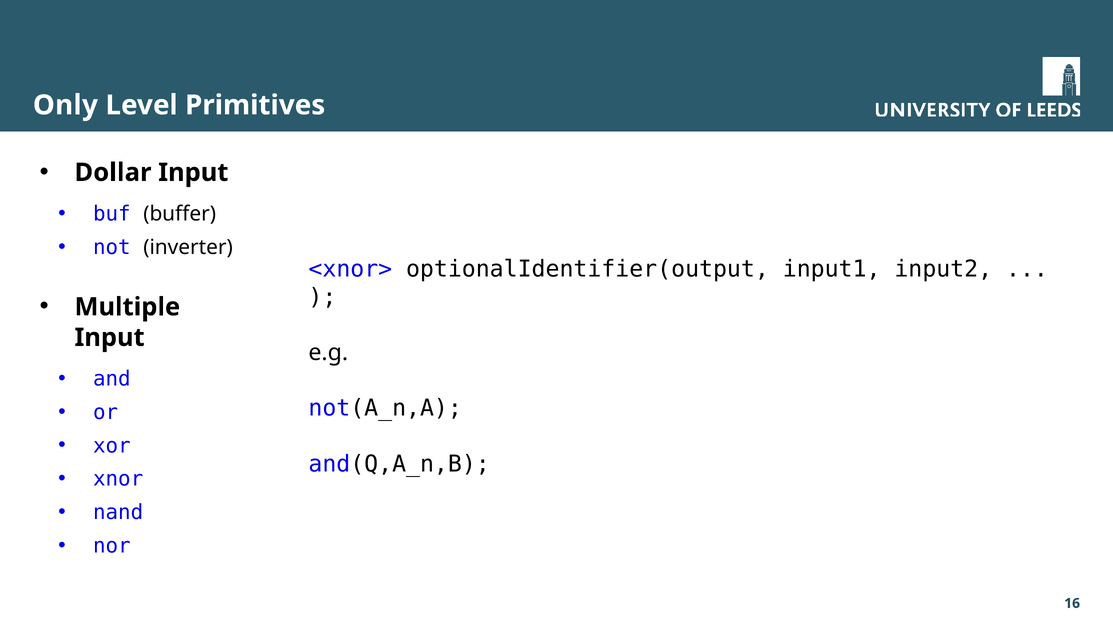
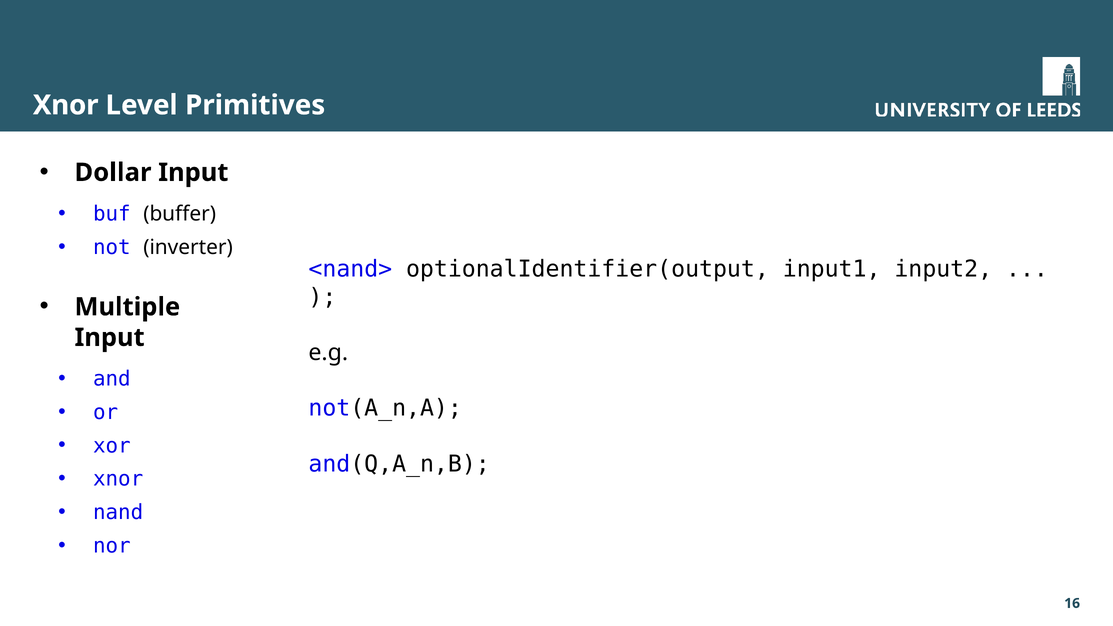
Only: Only -> Xnor (66, 105)
<xnor>: <xnor> -> <nand> (350, 269)
